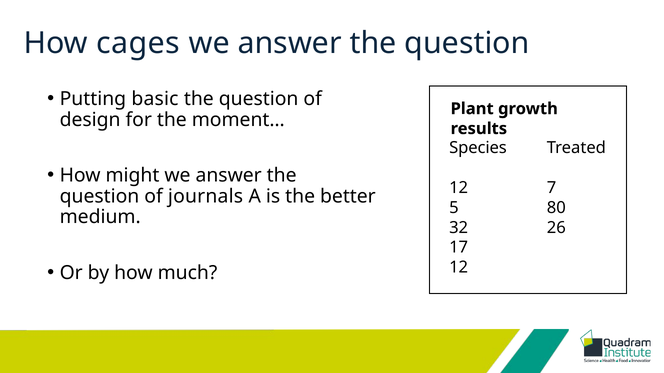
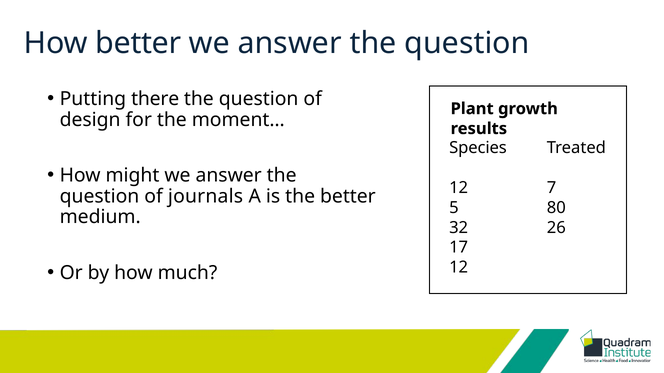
How cages: cages -> better (138, 43)
basic: basic -> there (155, 99)
